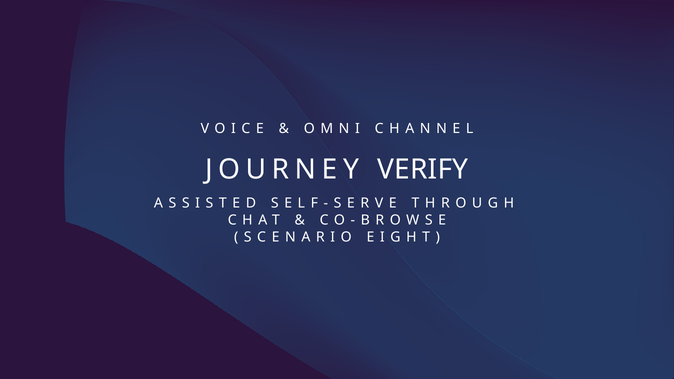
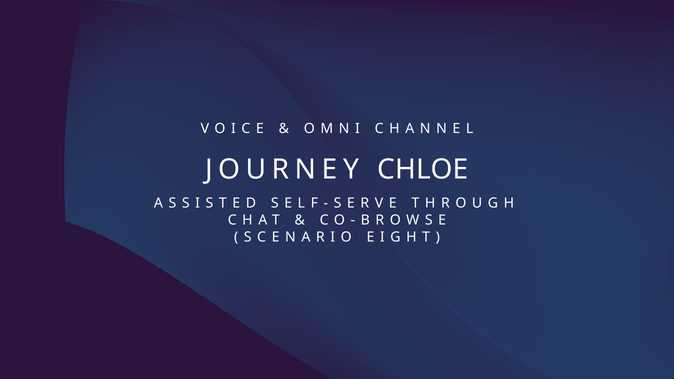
VERIFY: VERIFY -> CHLOE (423, 170)
